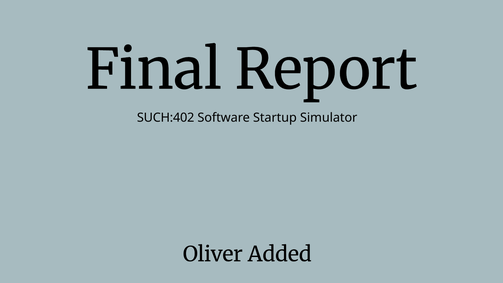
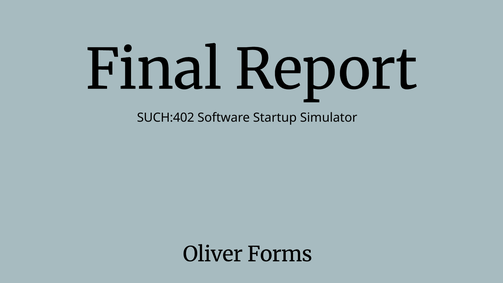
Added: Added -> Forms (280, 254)
